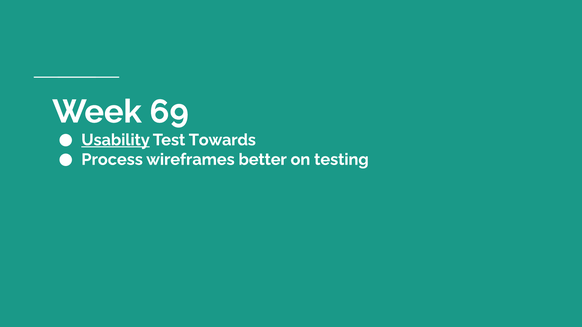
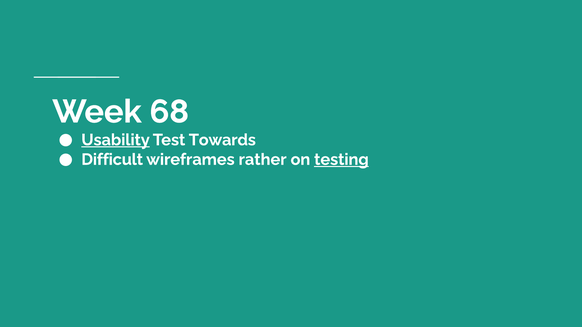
69: 69 -> 68 (169, 112)
Process: Process -> Difficult (112, 160)
better: better -> rather (263, 160)
testing underline: none -> present (341, 160)
